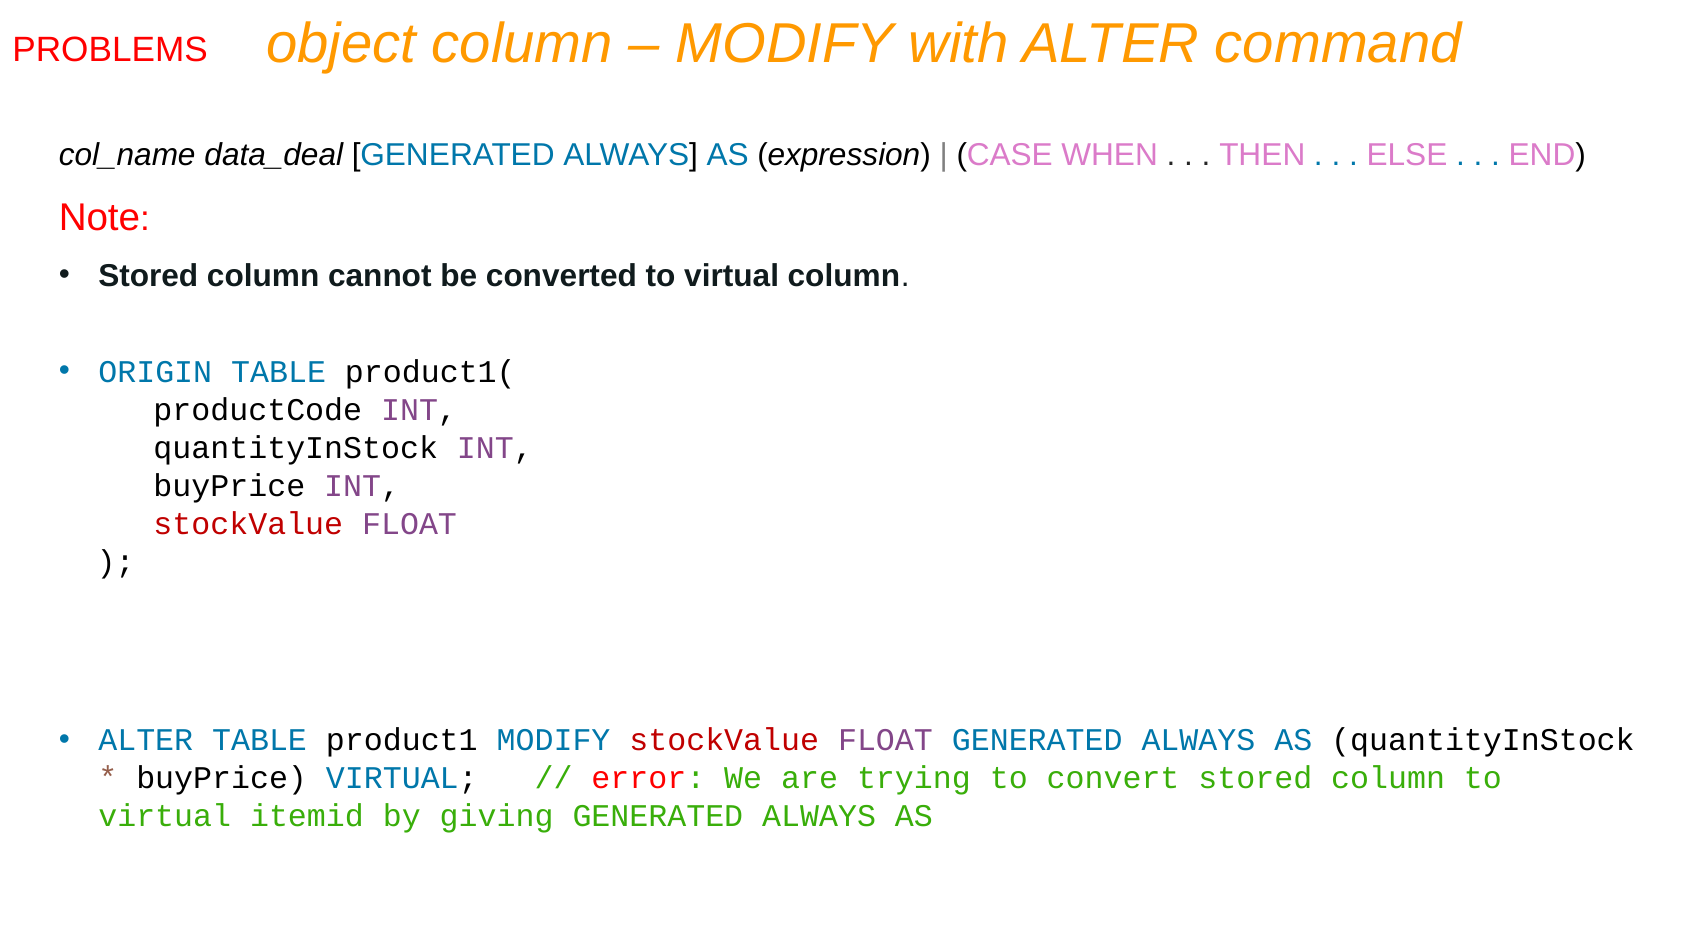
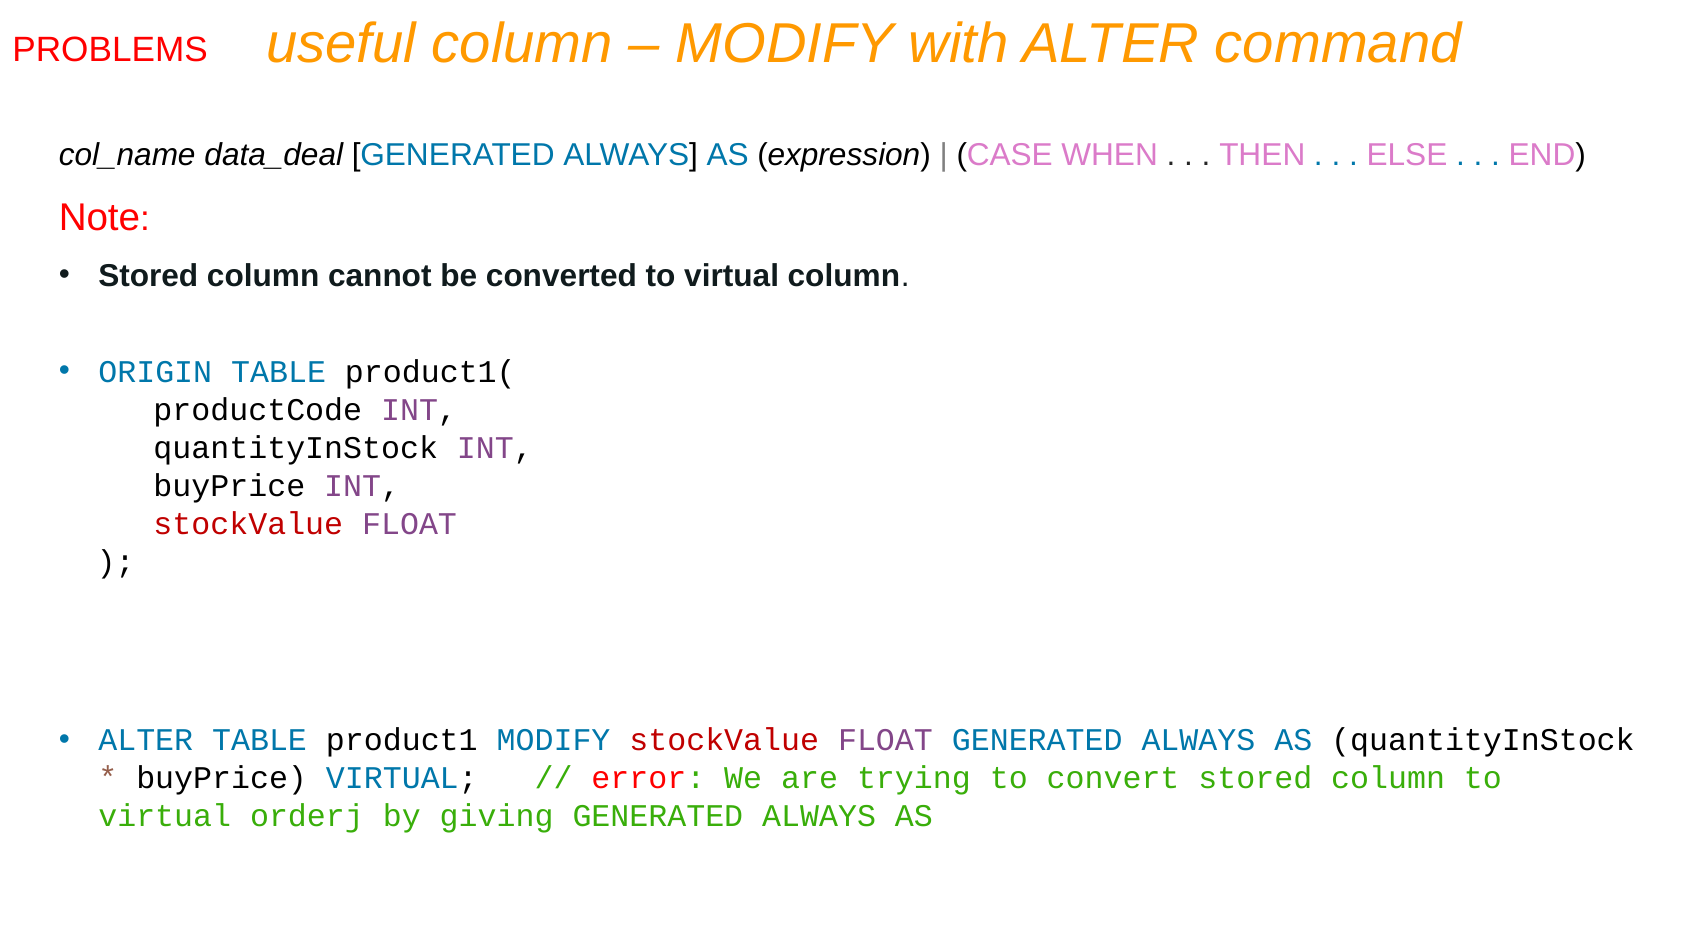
object: object -> useful (341, 44)
itemid: itemid -> orderj (307, 817)
